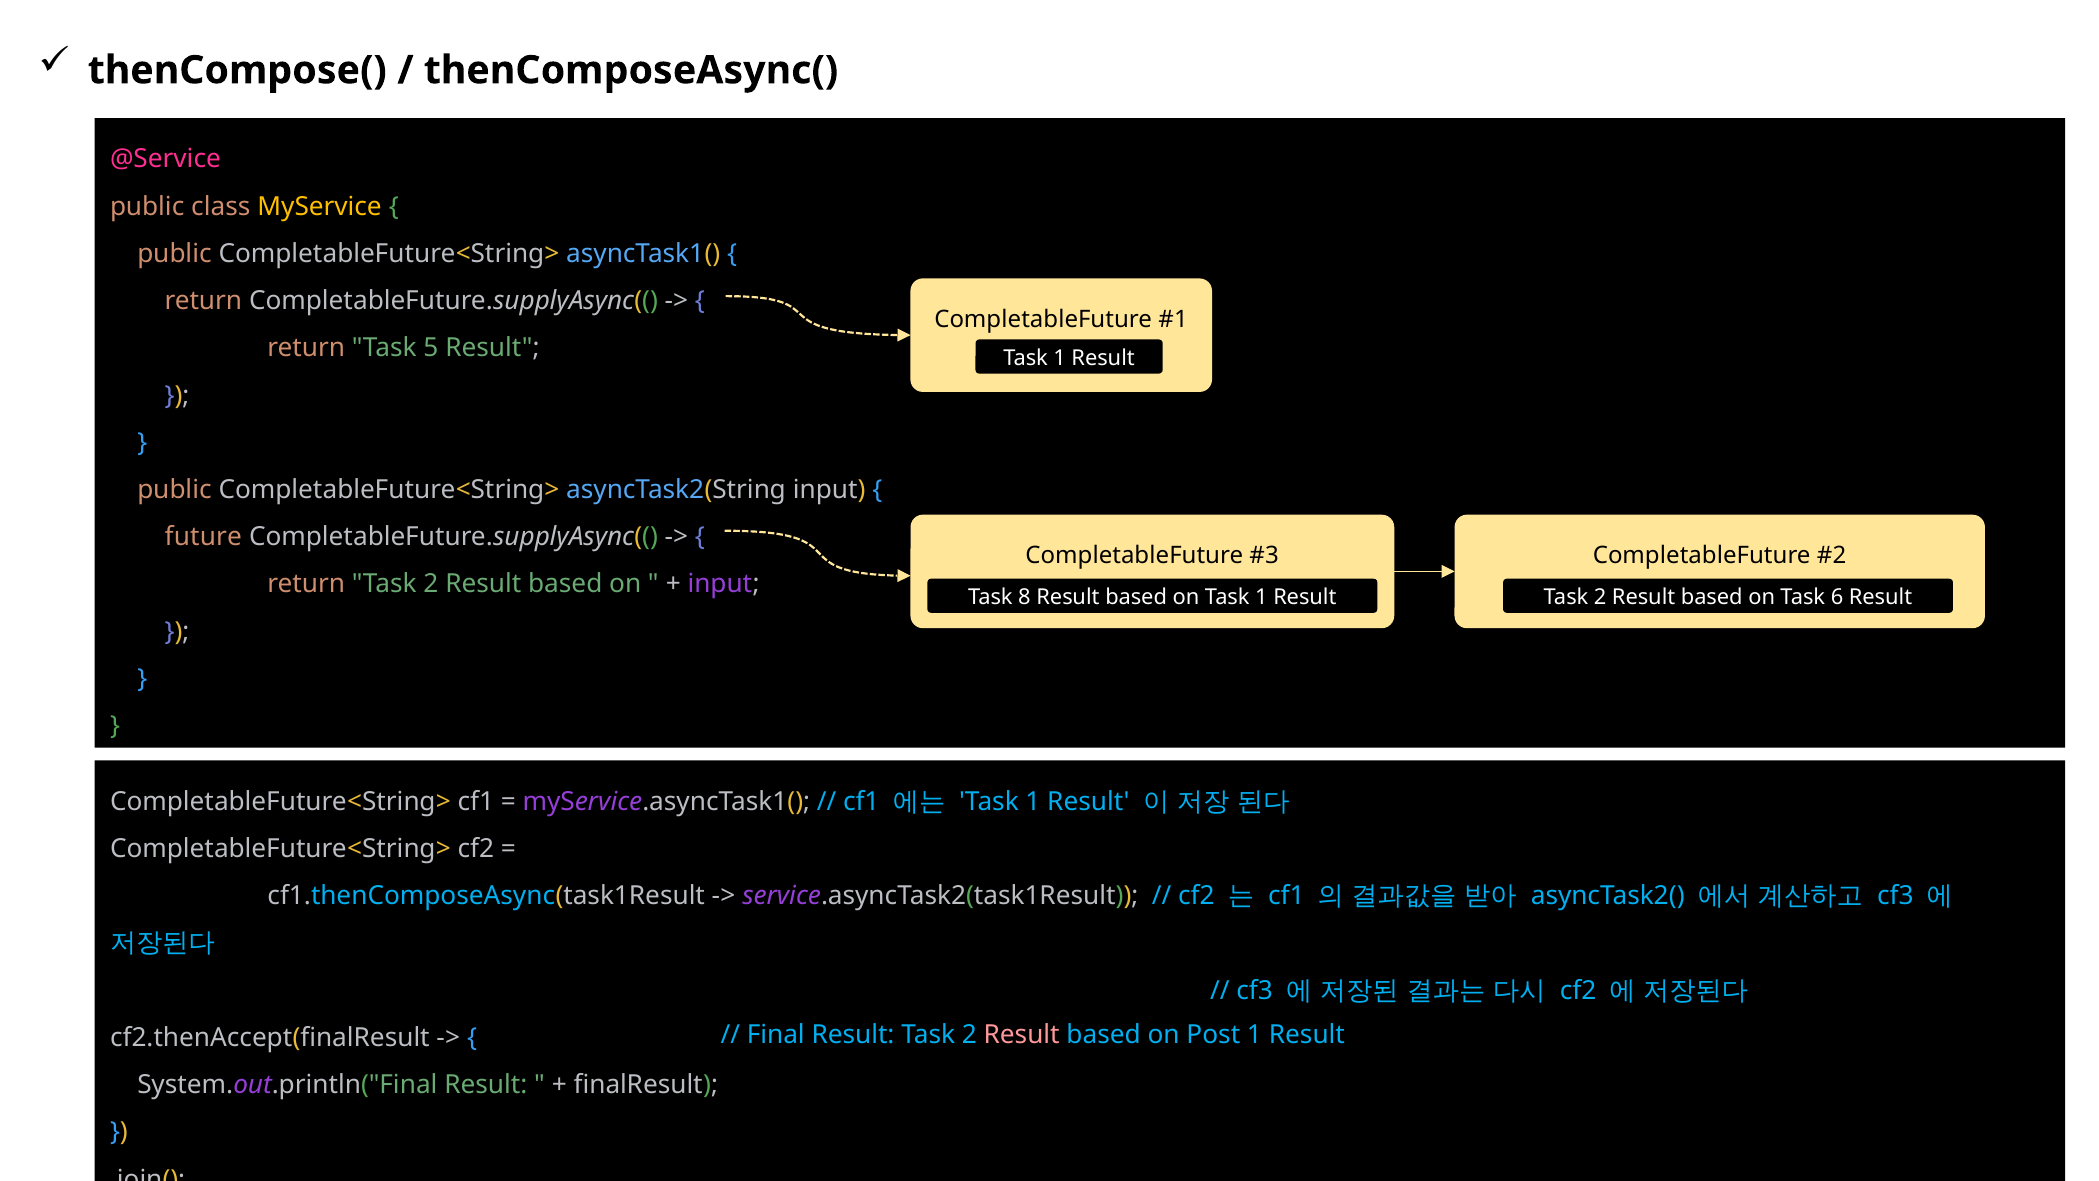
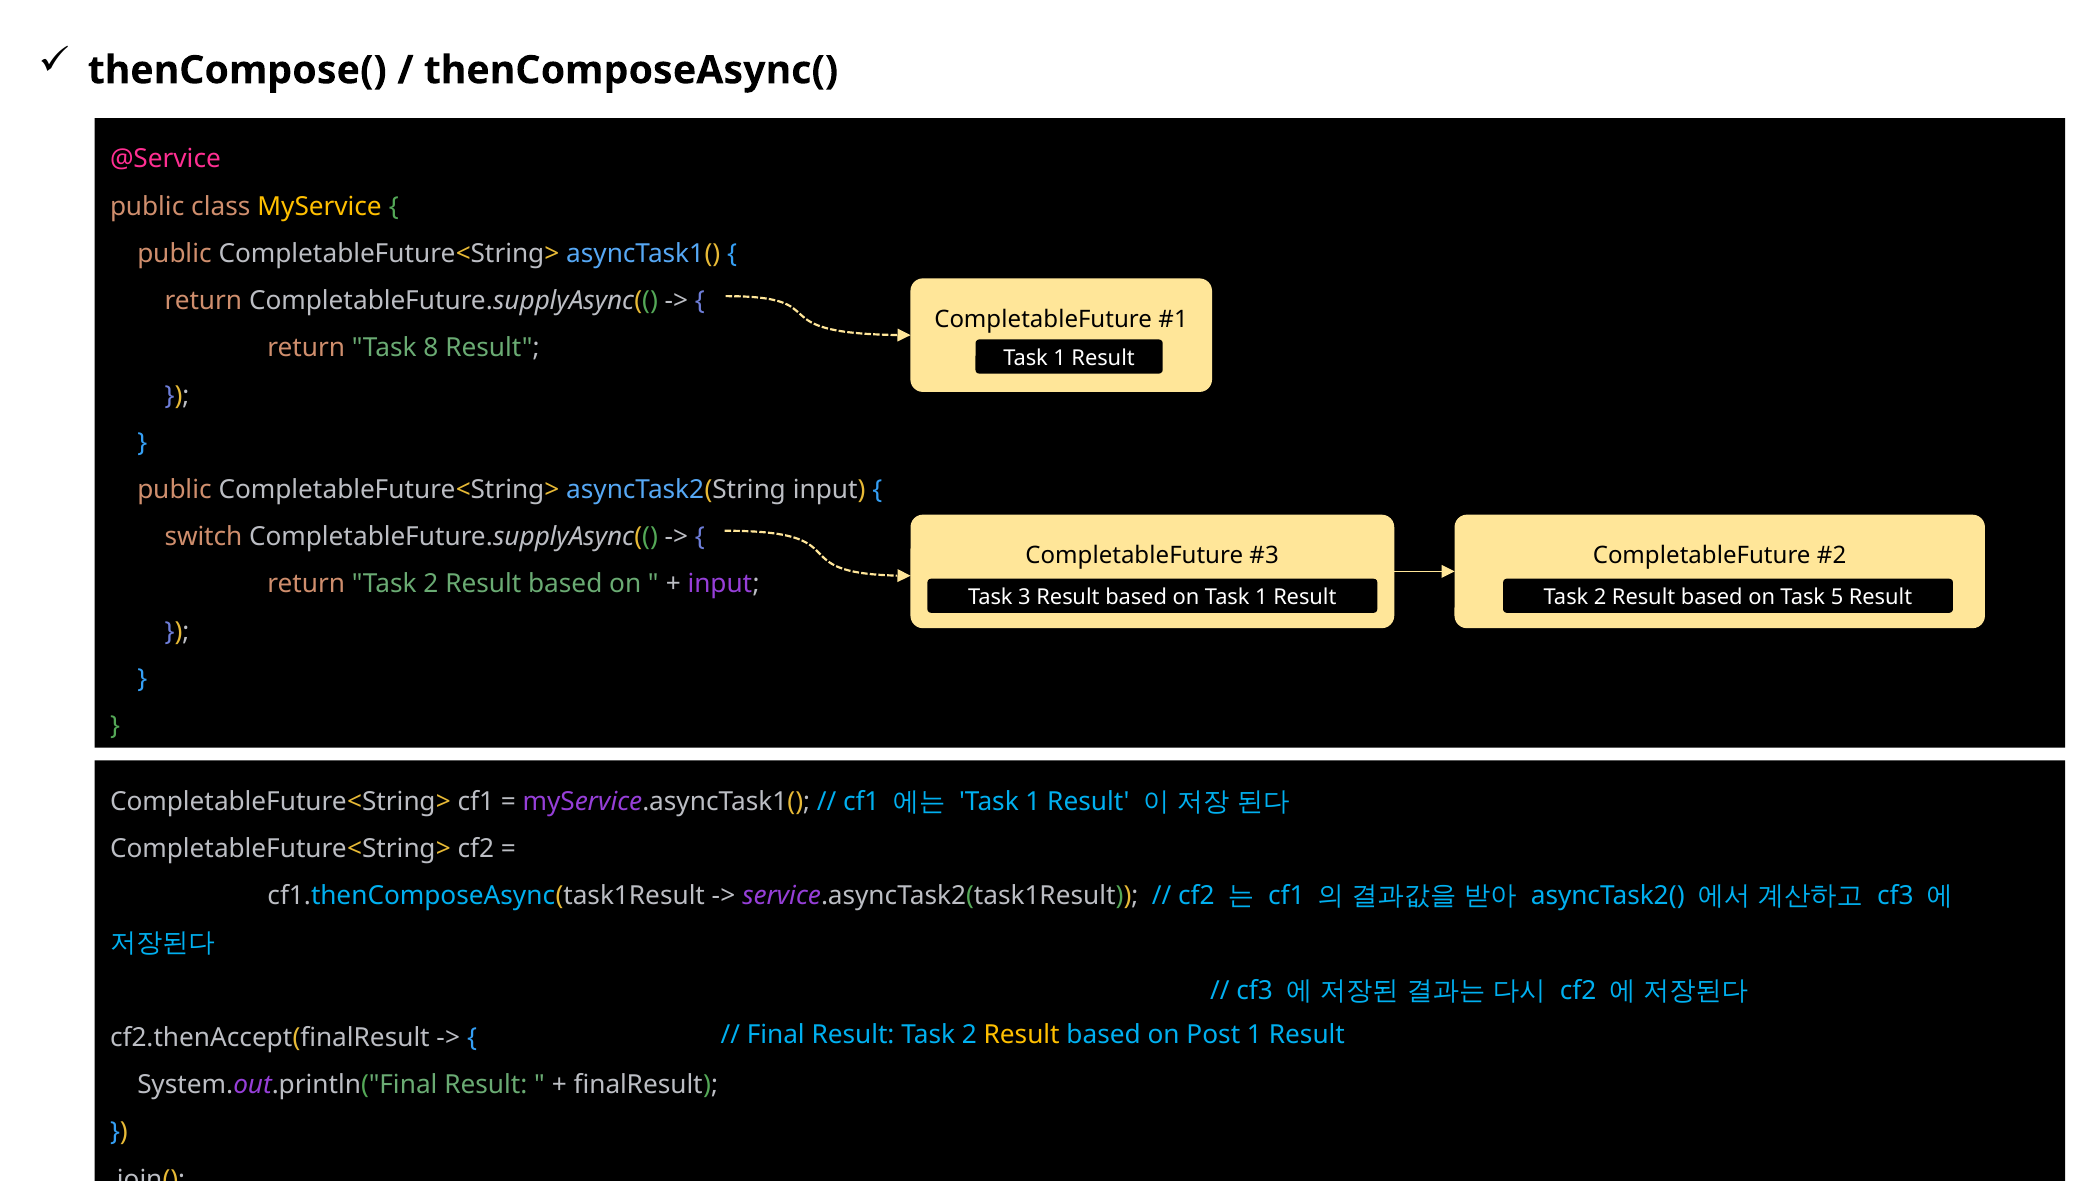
5: 5 -> 8 (431, 348)
future: future -> switch (203, 537)
8: 8 -> 3 (1024, 597)
6: 6 -> 5 (1837, 597)
Result colour: pink -> yellow (1022, 1035)
